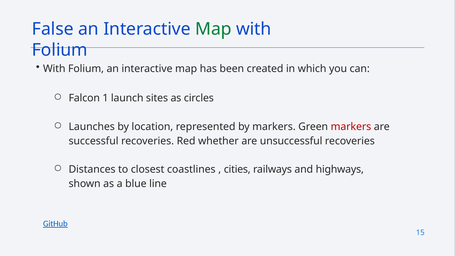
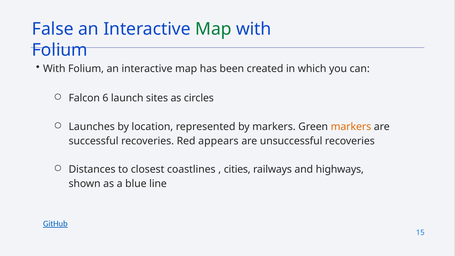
1: 1 -> 6 (105, 98)
markers colour: red -> orange (351, 127)
whether: whether -> appears (218, 141)
